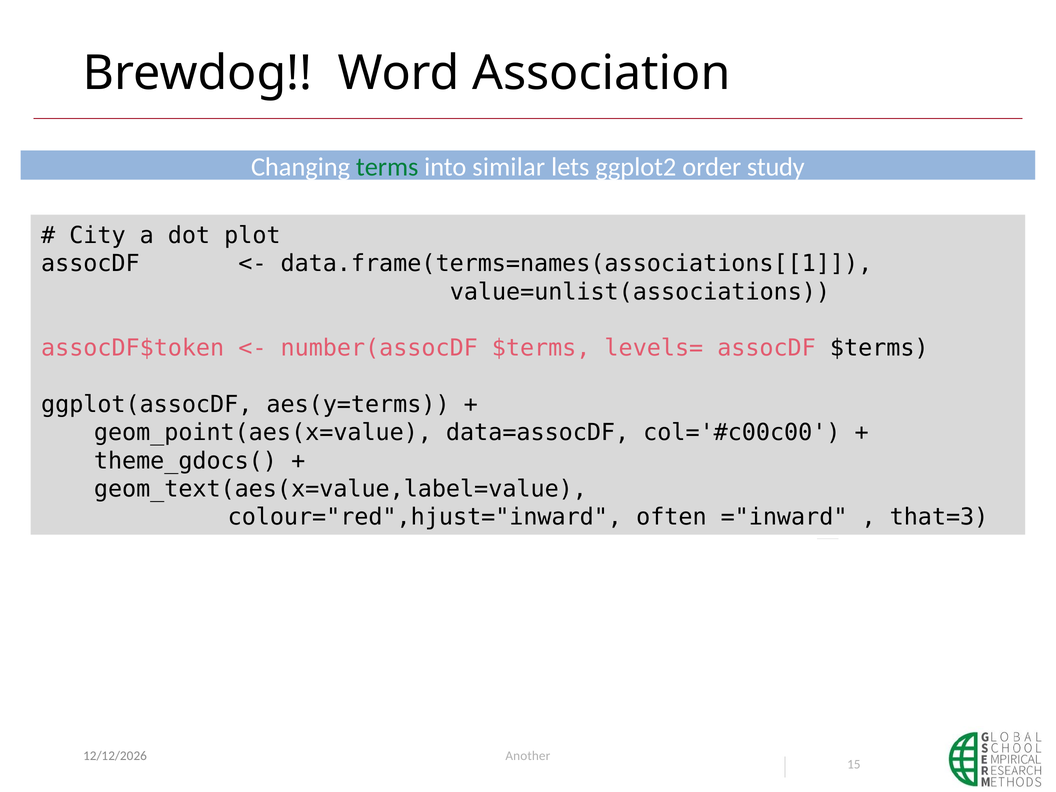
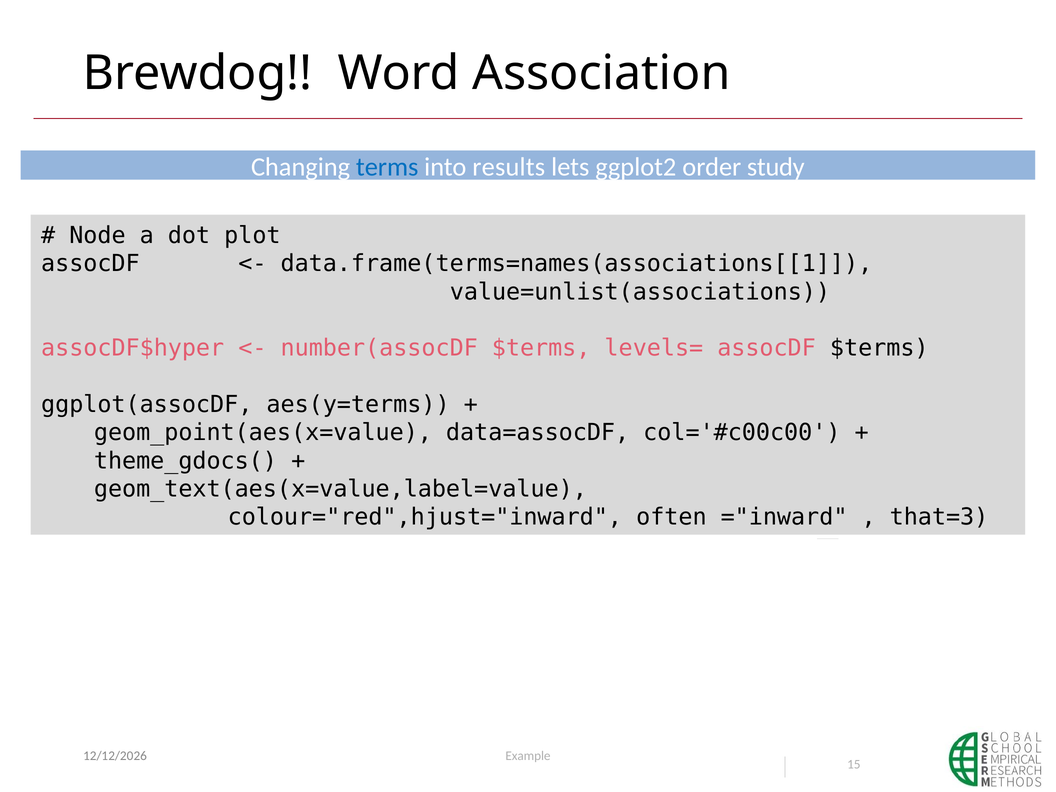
terms colour: green -> blue (387, 167)
similar: similar -> results (509, 167)
City: City -> Node (97, 236)
assocDF$token: assocDF$token -> assocDF$hyper (133, 348)
Another: Another -> Example (528, 756)
